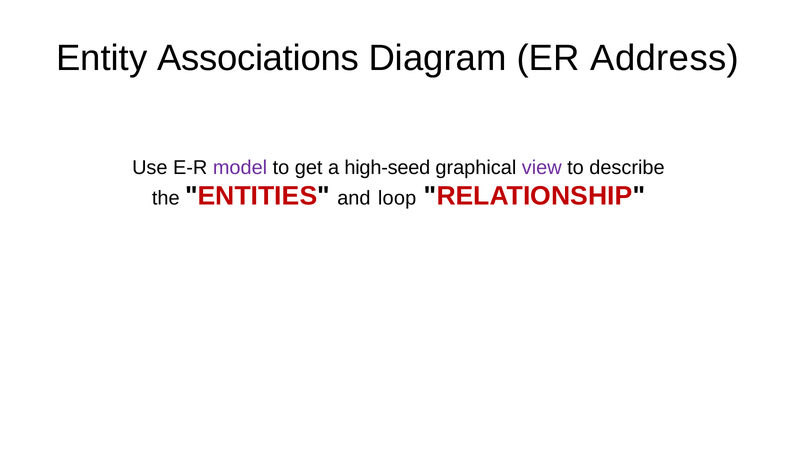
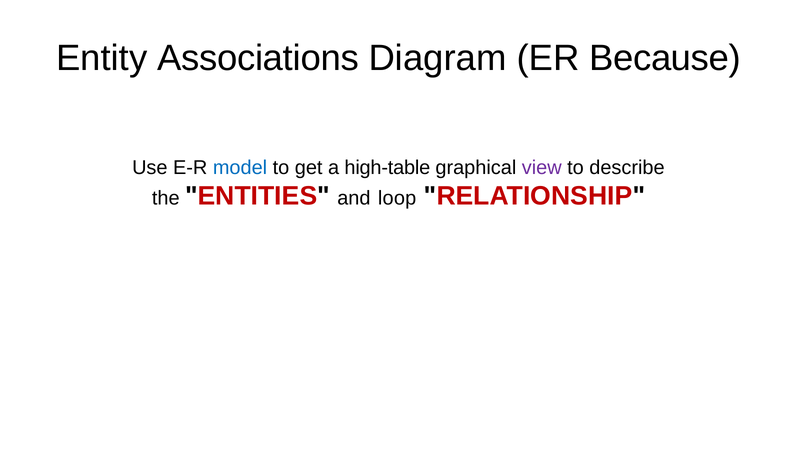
Address: Address -> Because (665, 58)
model colour: purple -> blue (240, 167)
high-seed: high-seed -> high-table (387, 167)
